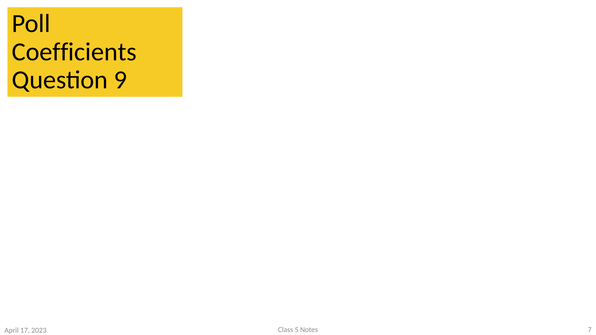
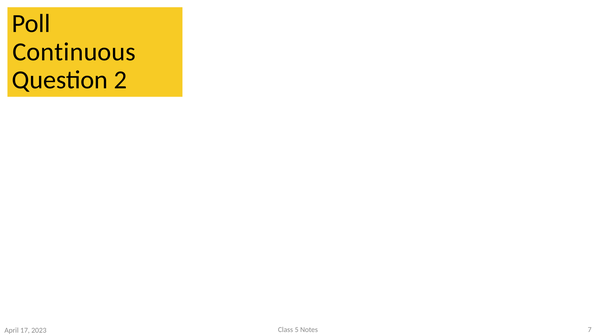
Coefficients: Coefficients -> Continuous (74, 52)
9: 9 -> 2 (120, 80)
